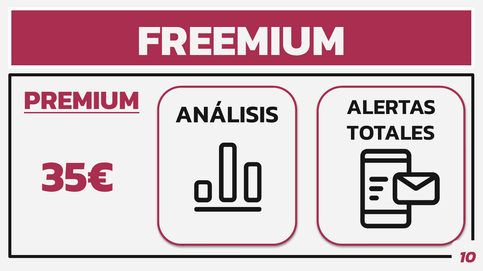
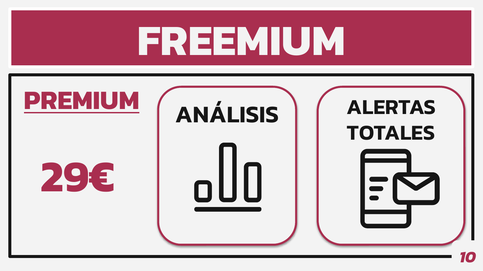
35€: 35€ -> 29€ (77, 177)
